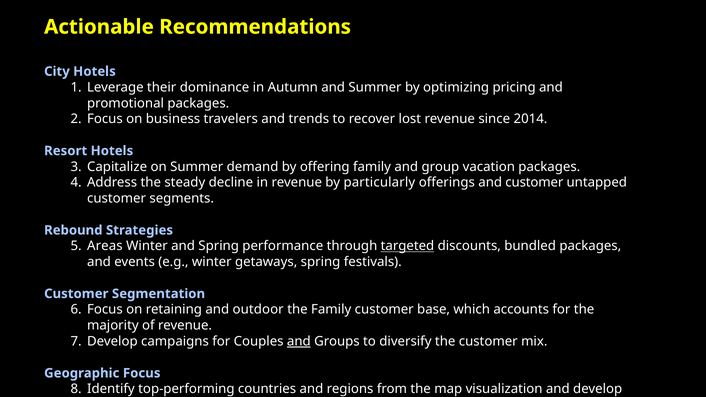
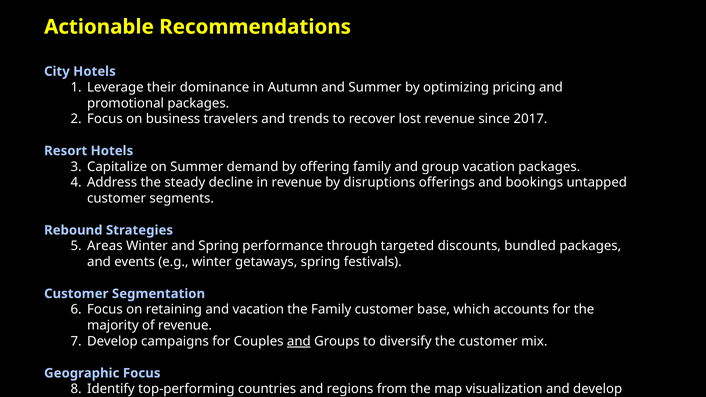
2014: 2014 -> 2017 (530, 119)
particularly: particularly -> disruptions (379, 183)
and customer: customer -> bookings (534, 183)
targeted underline: present -> none (407, 246)
and outdoor: outdoor -> vacation (258, 310)
